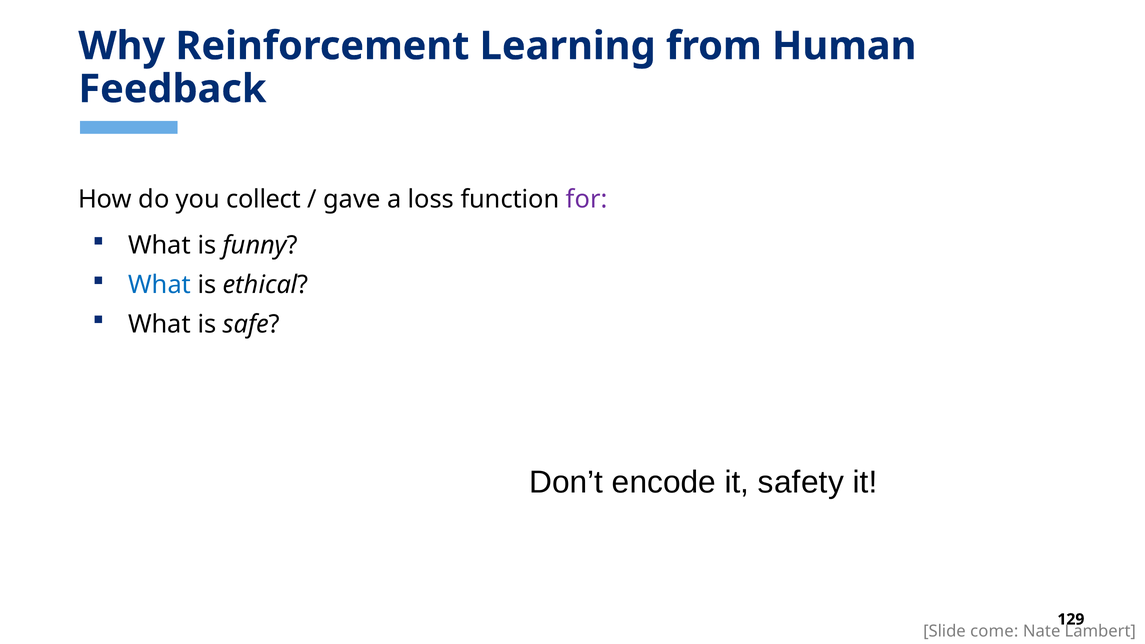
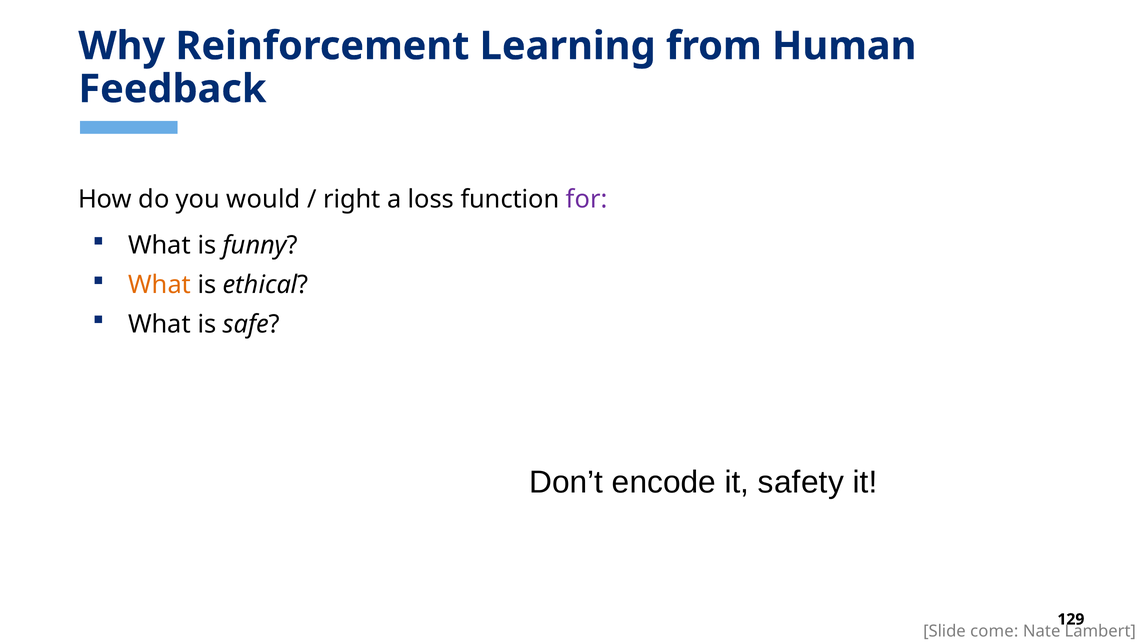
collect: collect -> would (263, 199)
gave: gave -> right (352, 199)
What colour: blue -> orange (160, 285)
